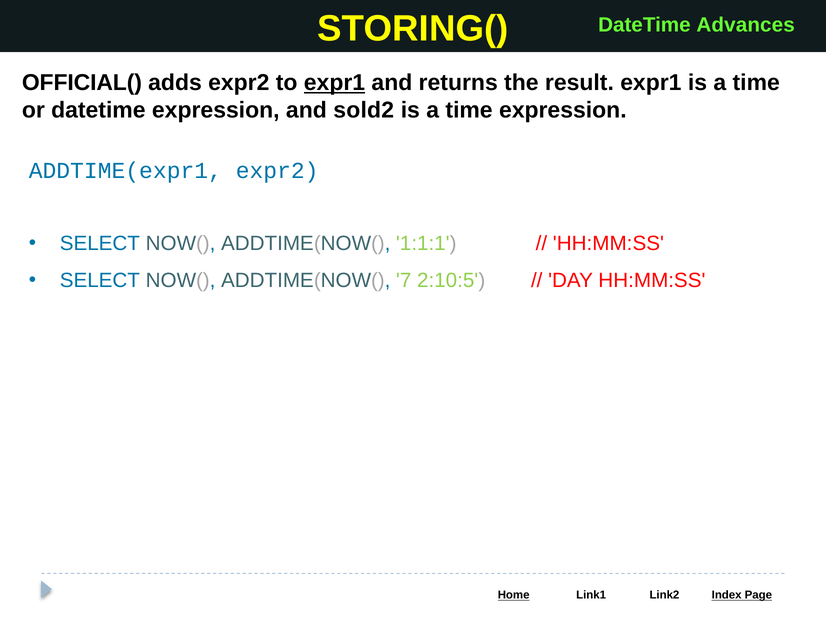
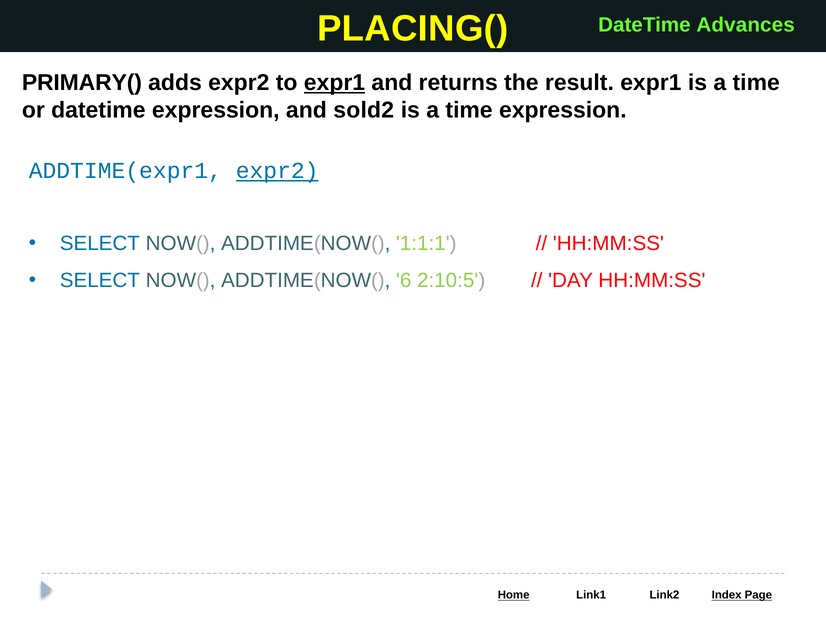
STORING(: STORING( -> PLACING( (413, 29)
OFFICIAL(: OFFICIAL( -> PRIMARY( (82, 83)
expr2 underline: none -> present (277, 171)
7: 7 -> 6 (404, 281)
